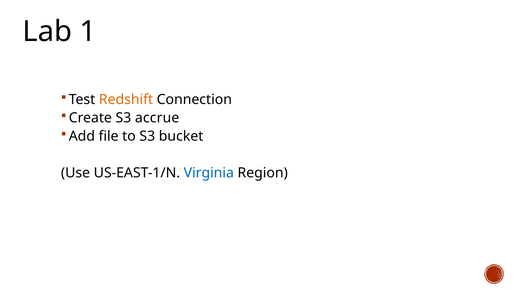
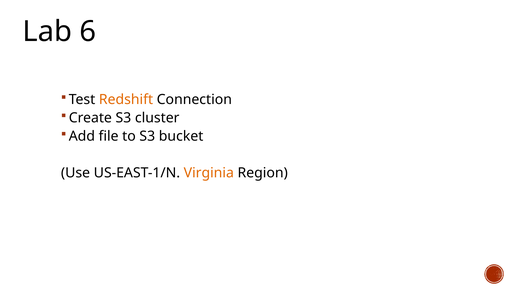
1: 1 -> 6 (88, 32)
accrue: accrue -> cluster (157, 118)
Virginia colour: blue -> orange (209, 173)
